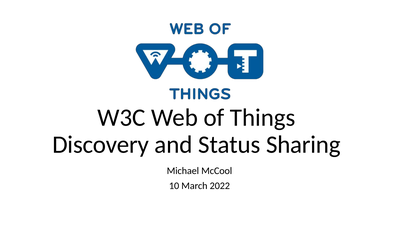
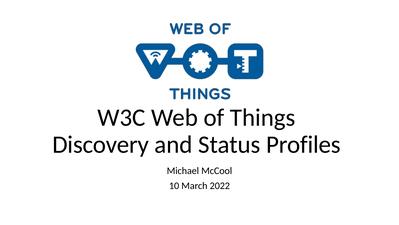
Sharing: Sharing -> Profiles (303, 144)
